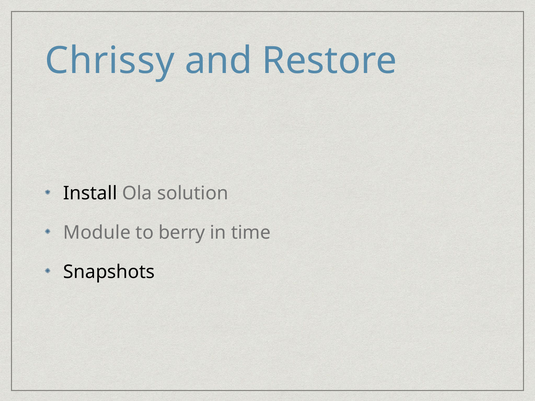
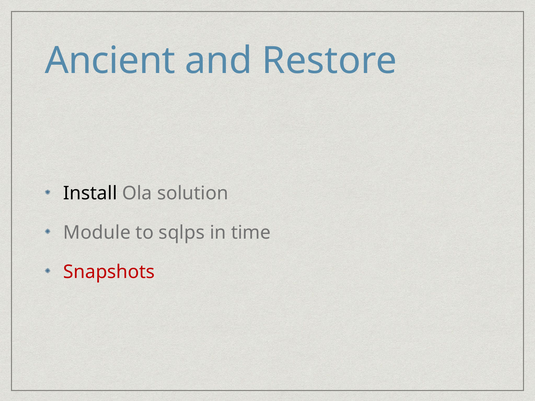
Chrissy: Chrissy -> Ancient (110, 61)
berry: berry -> sqlps (182, 233)
Snapshots colour: black -> red (109, 272)
